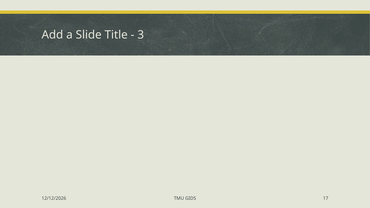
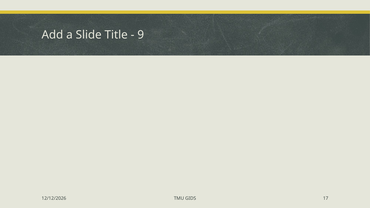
3: 3 -> 9 (141, 35)
